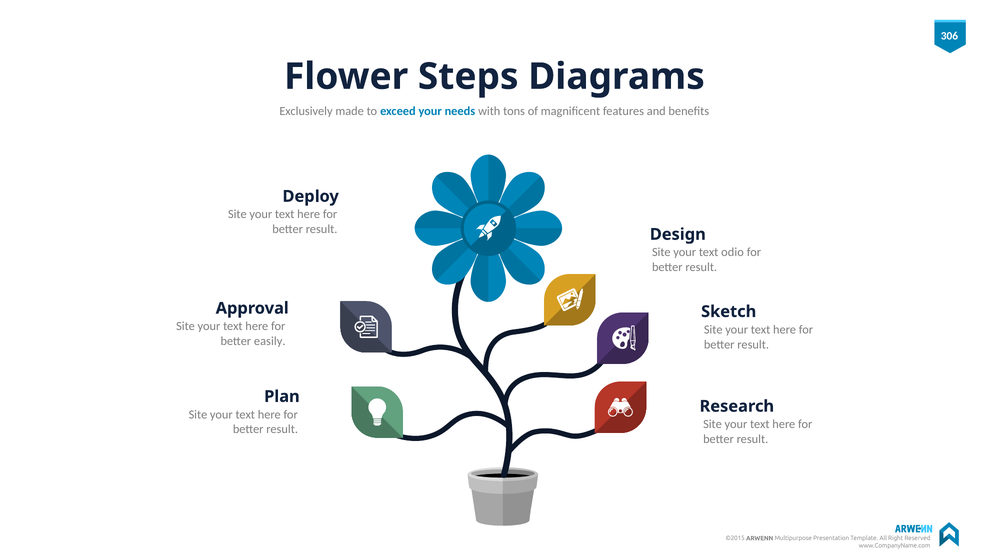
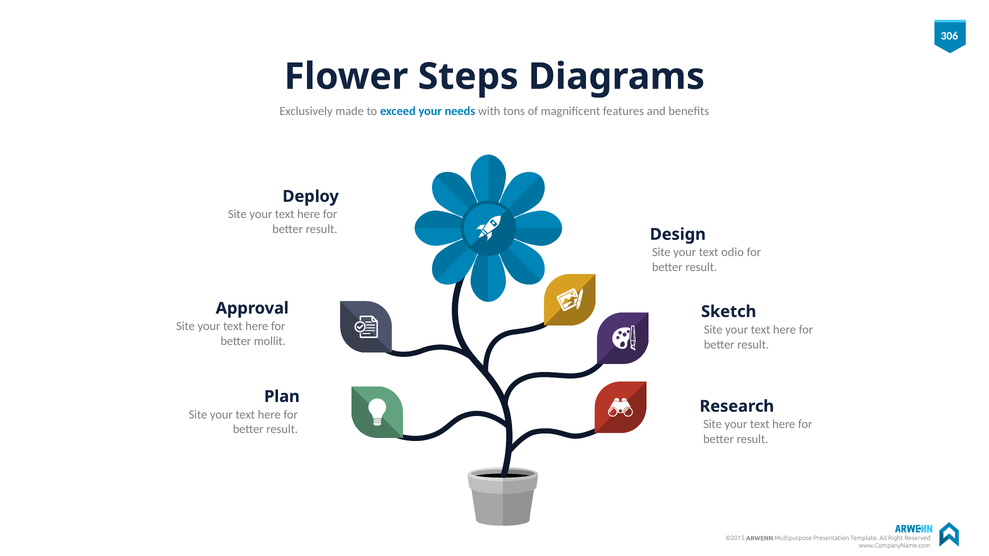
easily: easily -> mollit (270, 341)
